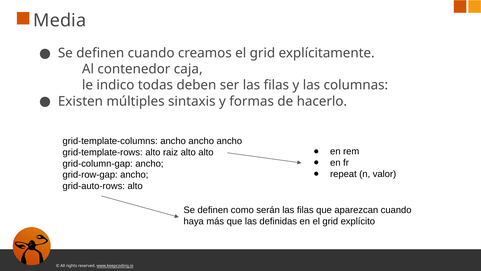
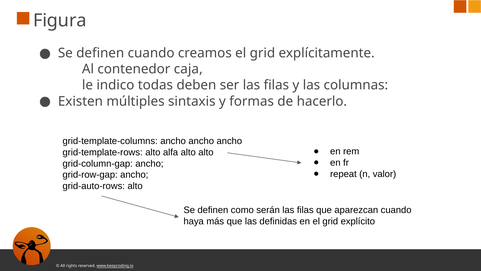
Media: Media -> Figura (60, 20)
raiz: raiz -> alfa (171, 152)
